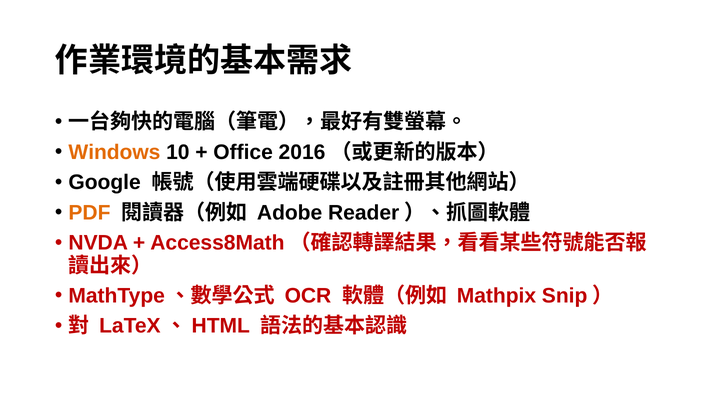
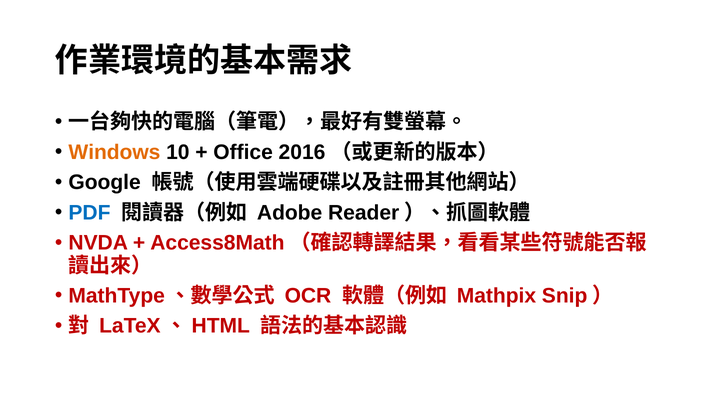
PDF colour: orange -> blue (89, 212)
